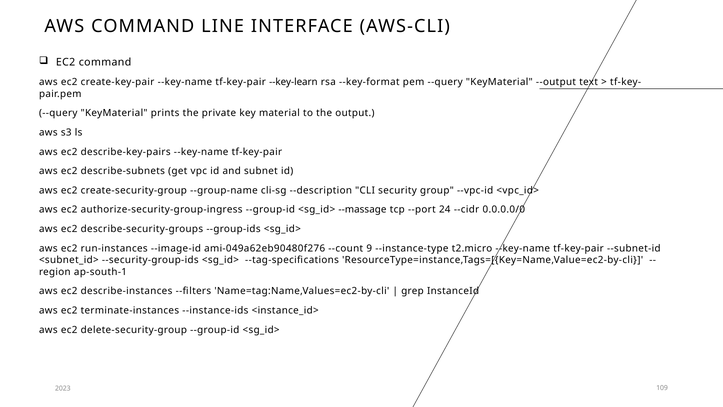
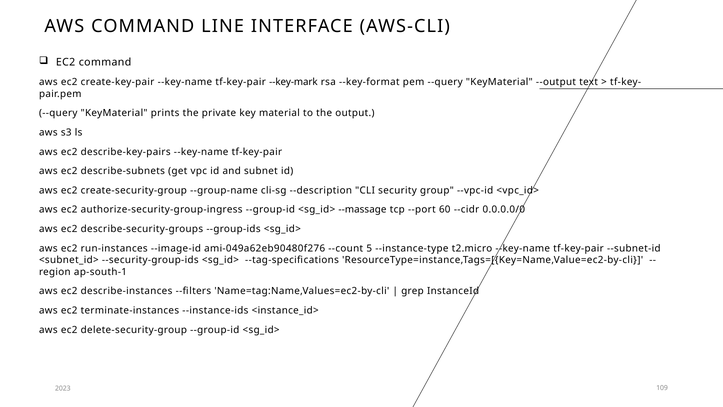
--key-learn: --key-learn -> --key-mark (293, 82)
24: 24 -> 60 (445, 210)
9: 9 -> 5 (369, 248)
